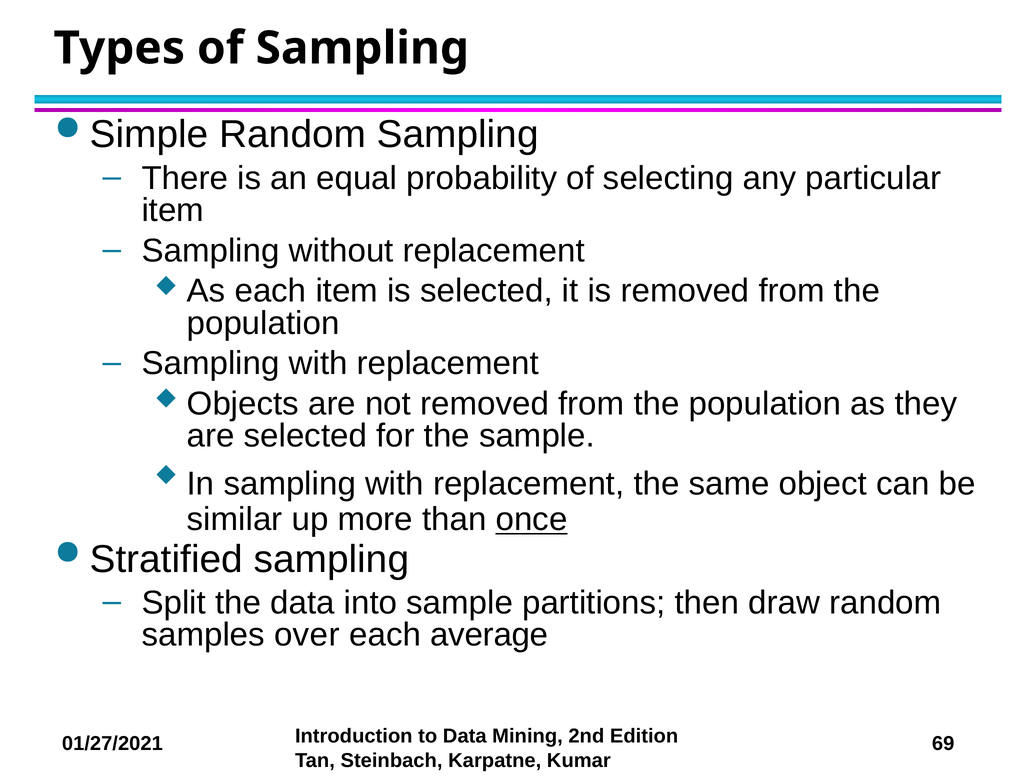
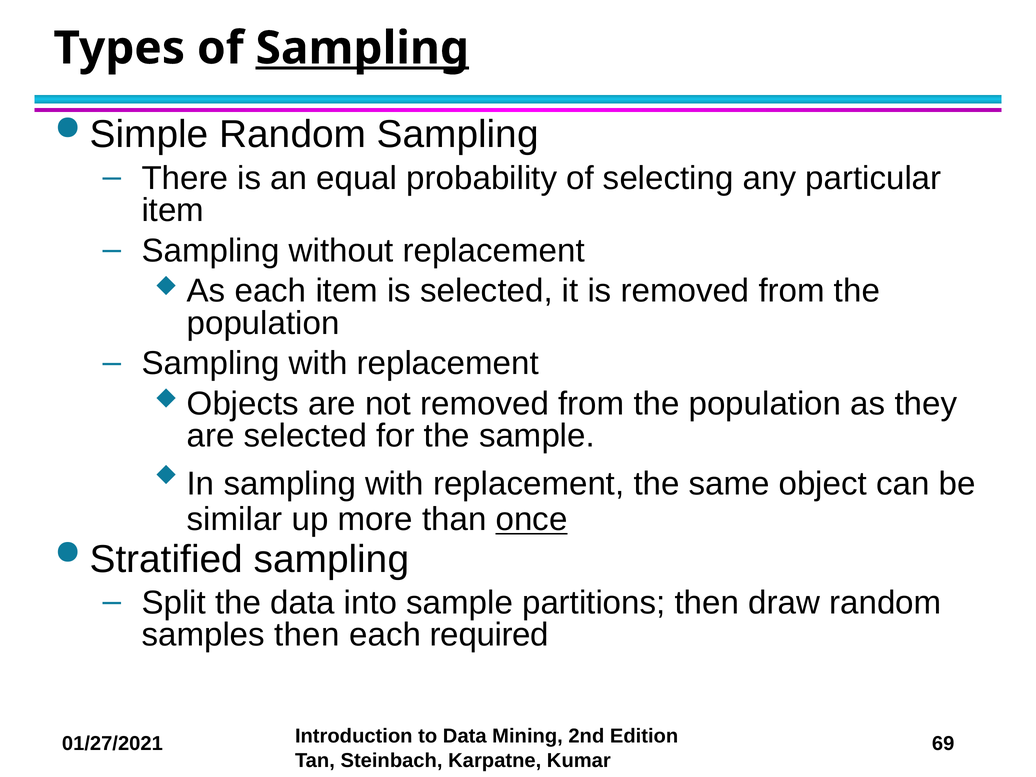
Sampling underline: none -> present (362, 48)
samples over: over -> then (307, 635)
average: average -> required (489, 635)
